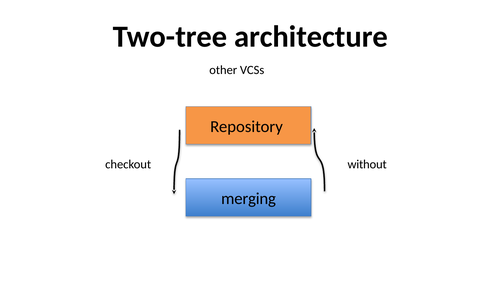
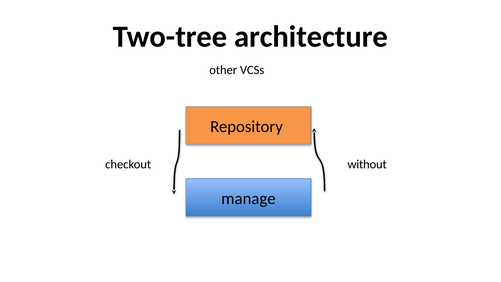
merging: merging -> manage (248, 198)
